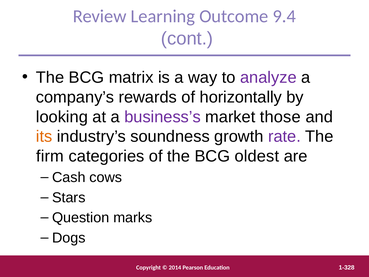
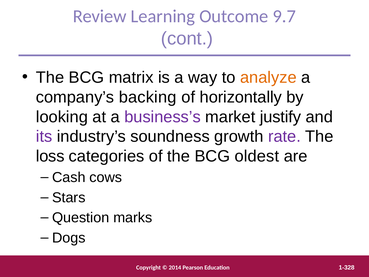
9.4: 9.4 -> 9.7 (284, 16)
analyze colour: purple -> orange (268, 77)
rewards: rewards -> backing (148, 97)
those: those -> justify (280, 117)
its colour: orange -> purple (44, 136)
firm: firm -> loss (50, 156)
